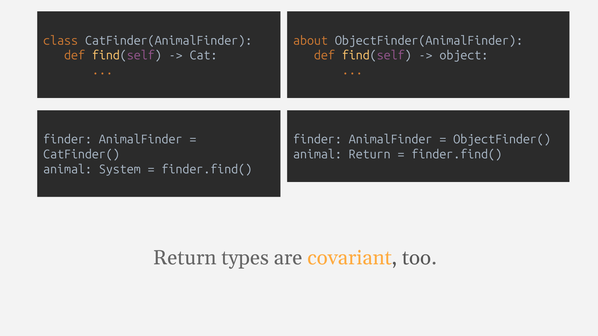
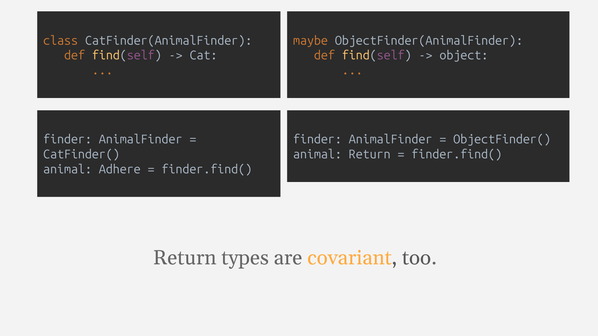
about: about -> maybe (310, 41)
System: System -> Adhere (120, 170)
